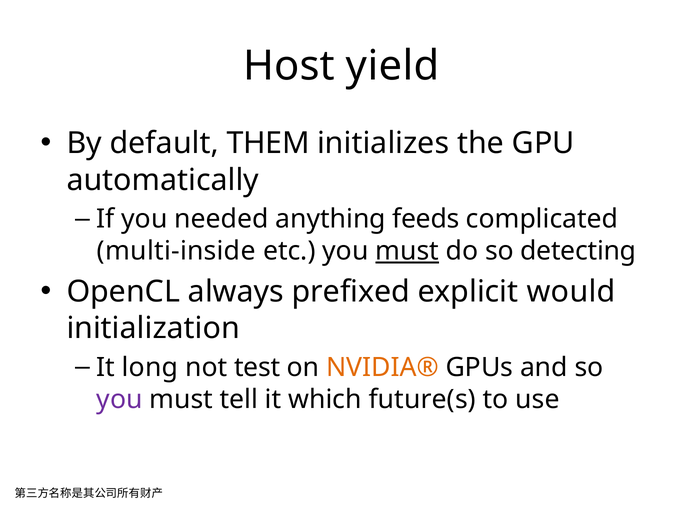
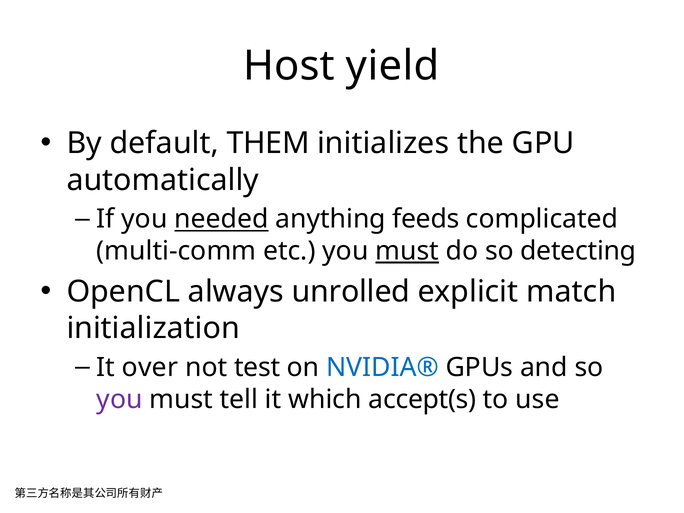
needed underline: none -> present (221, 219)
multi-inside: multi-inside -> multi-comm (176, 251)
prefixed: prefixed -> unrolled (351, 292)
would: would -> match (571, 292)
long: long -> over (150, 367)
NVIDIA® colour: orange -> blue (382, 367)
future(s: future(s -> accept(s (422, 399)
